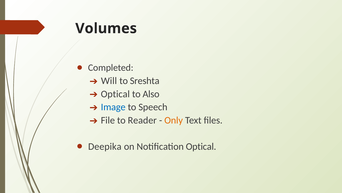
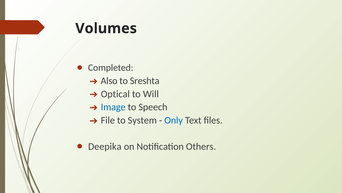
Will: Will -> Also (109, 81)
Also: Also -> Will (151, 94)
Reader: Reader -> System (142, 120)
Only colour: orange -> blue (174, 120)
Notification Optical: Optical -> Others (201, 146)
